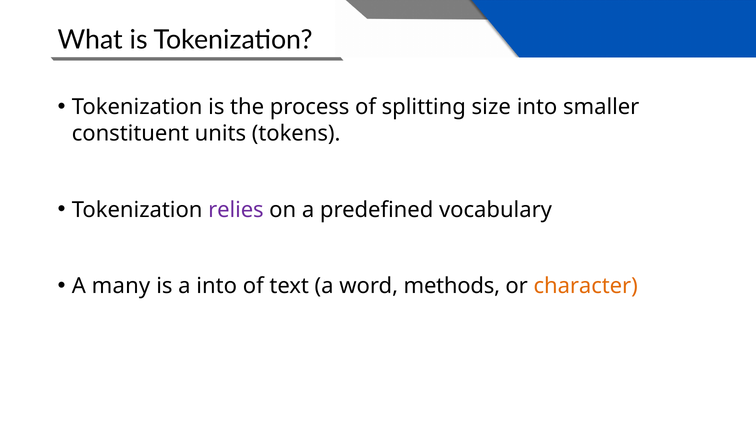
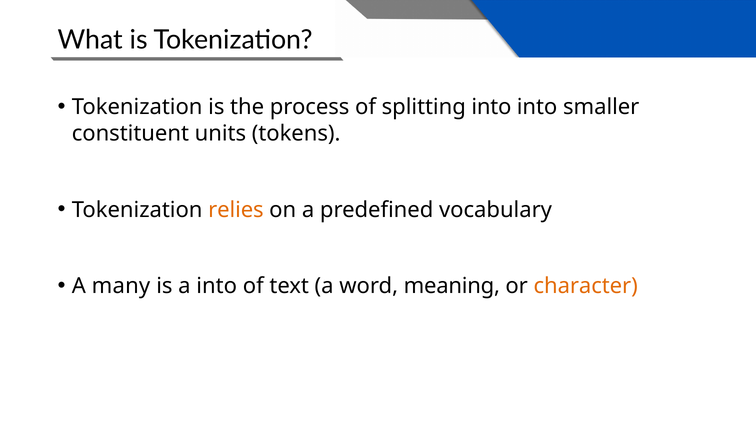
splitting size: size -> into (491, 107)
relies colour: purple -> orange (236, 210)
methods: methods -> meaning (452, 286)
